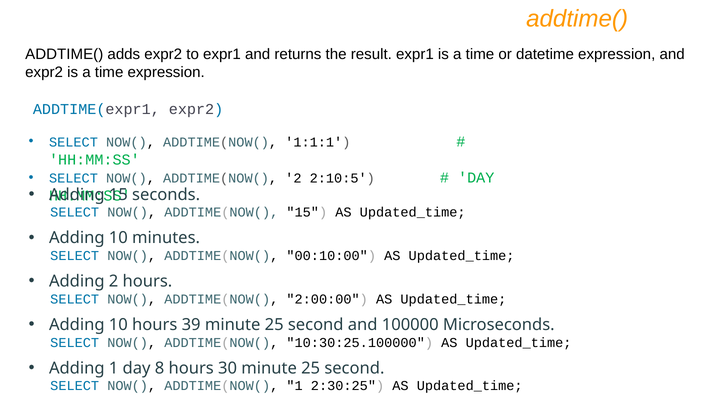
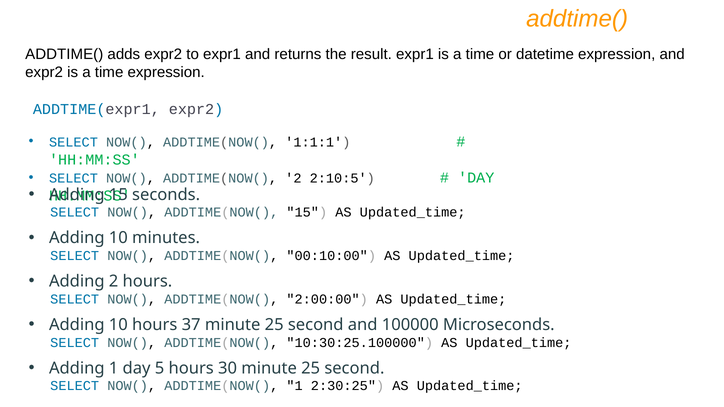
39: 39 -> 37 (191, 325)
8: 8 -> 5 (160, 368)
